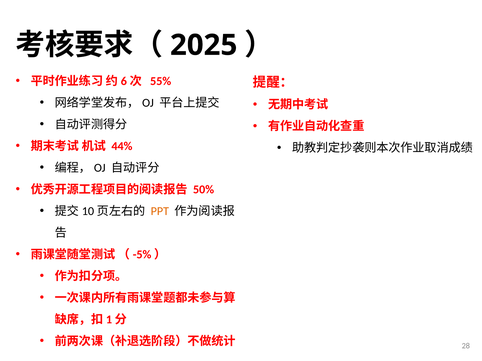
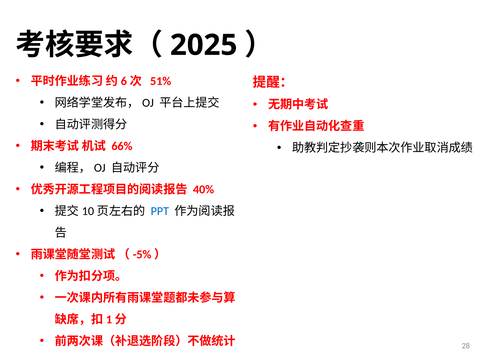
55%: 55% -> 51% (161, 81)
44%: 44% -> 66% (122, 146)
50%: 50% -> 40% (204, 190)
PPT colour: orange -> blue (160, 212)
